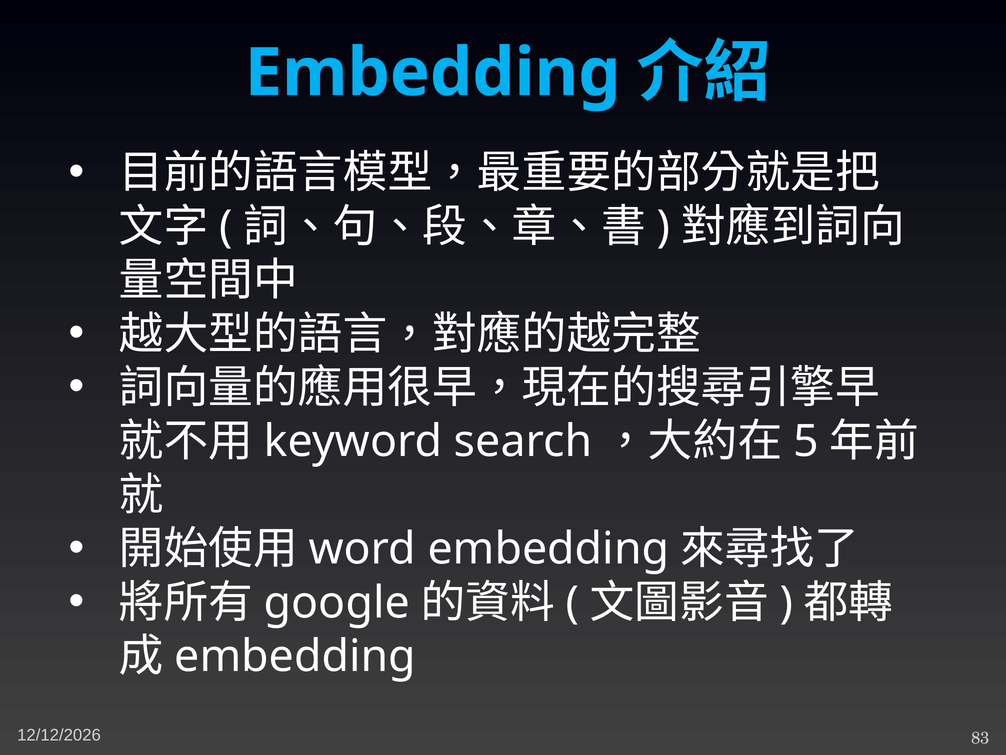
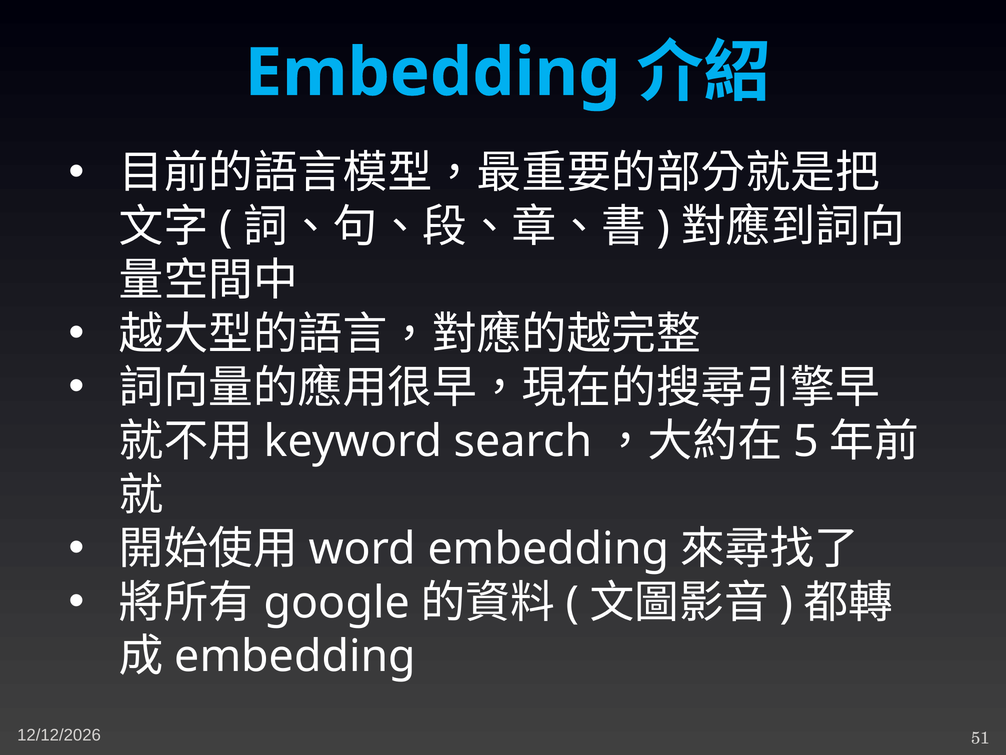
83: 83 -> 51 (980, 738)
